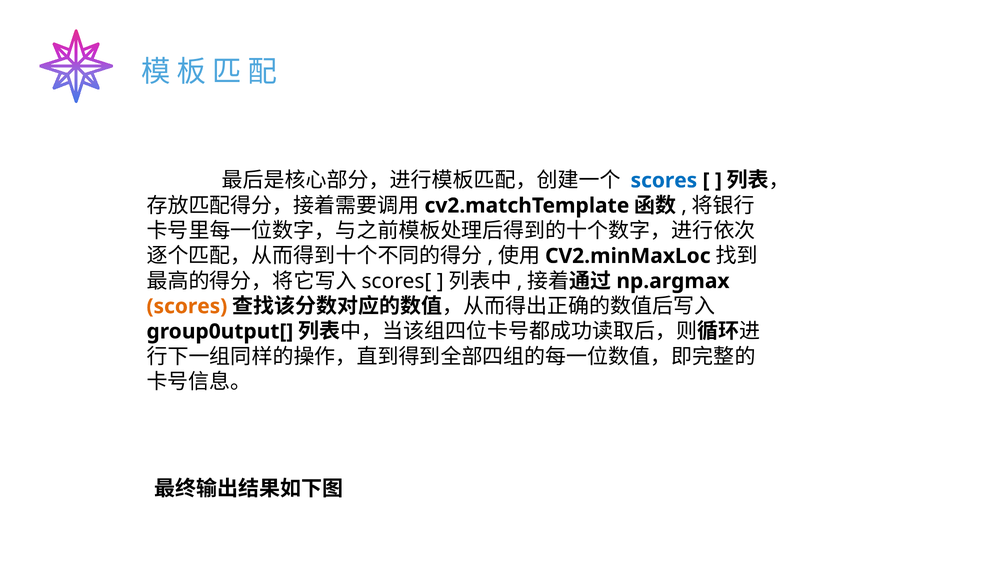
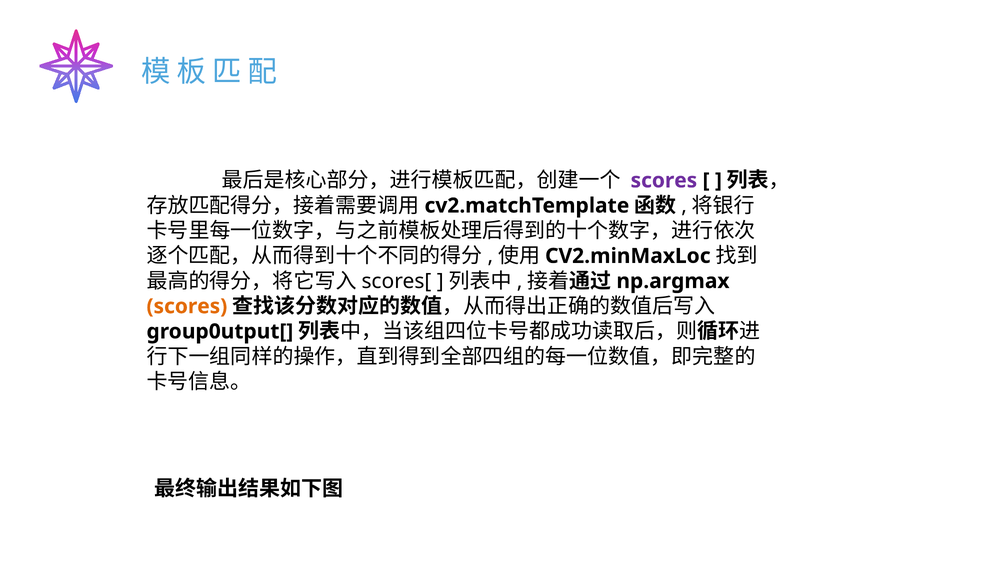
scores colour: blue -> purple (664, 180)
